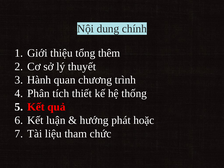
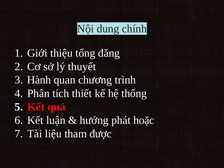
thêm: thêm -> đăng (109, 53)
chức: chức -> được (101, 134)
